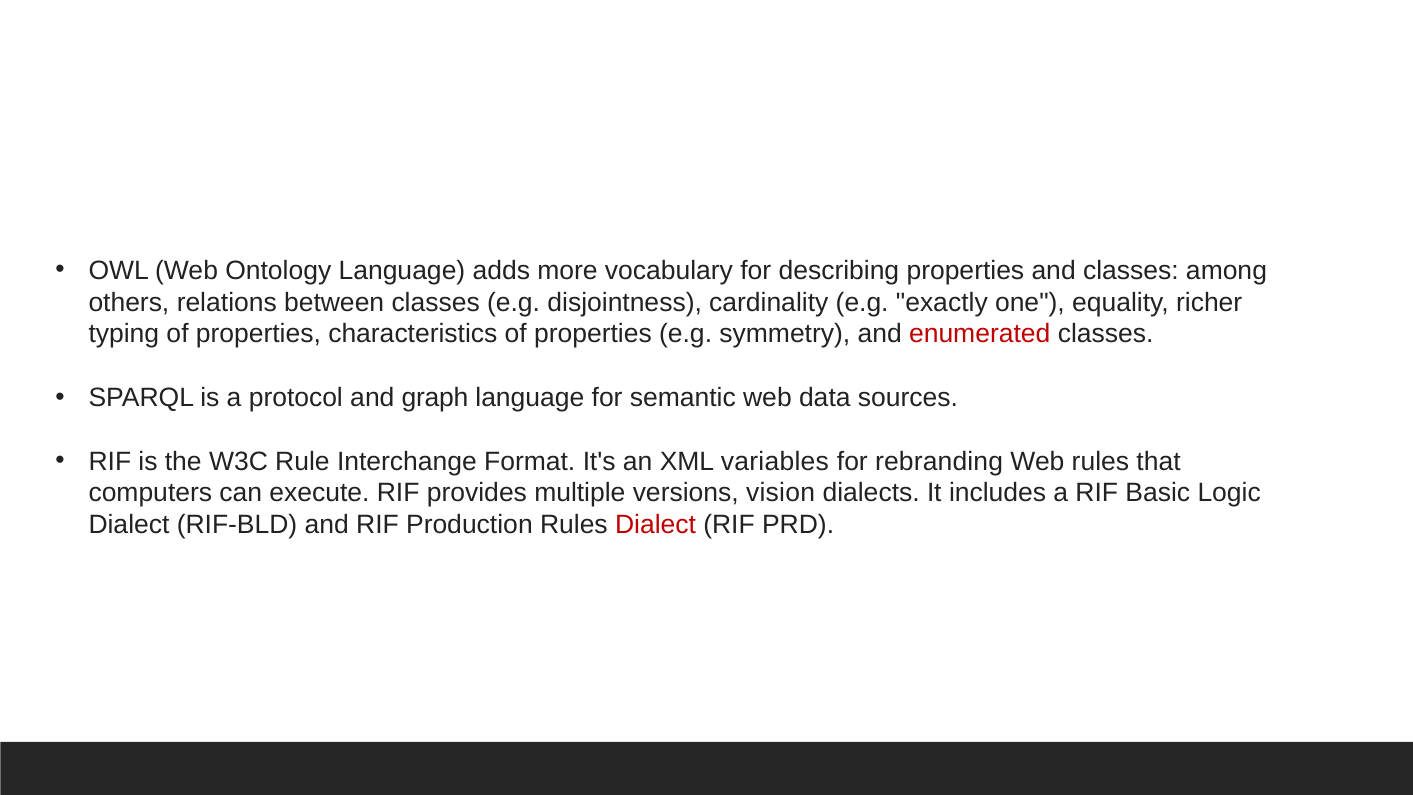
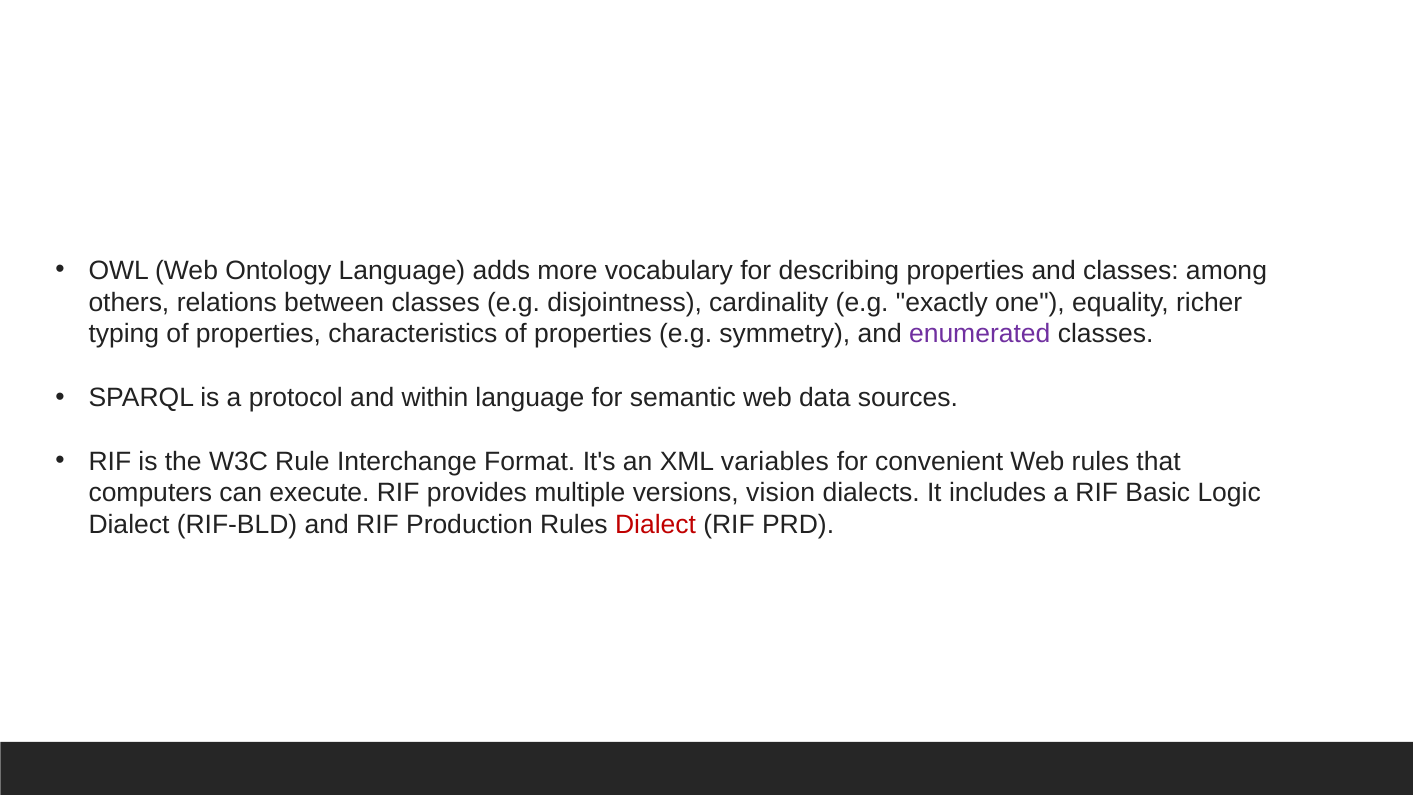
enumerated colour: red -> purple (980, 334)
graph: graph -> within (435, 398)
rebranding: rebranding -> convenient (939, 461)
